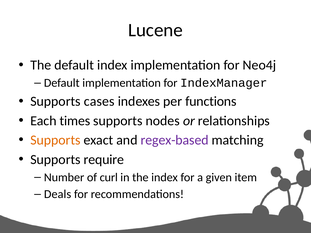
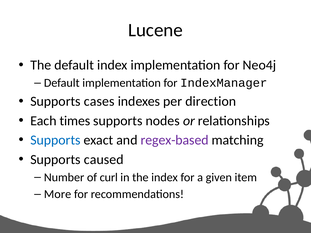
functions: functions -> direction (211, 102)
Supports colour: orange -> blue (55, 140)
require: require -> caused (104, 160)
Deals: Deals -> More (58, 194)
